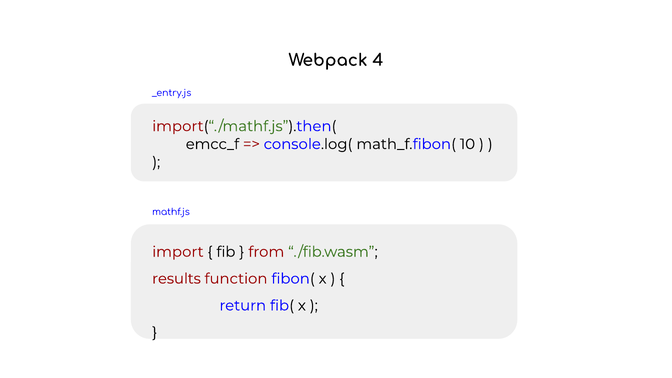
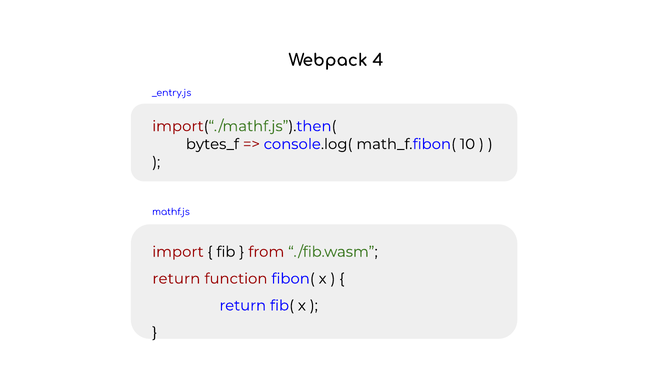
emcc_f: emcc_f -> bytes_f (212, 144)
results: results -> return (176, 279)
